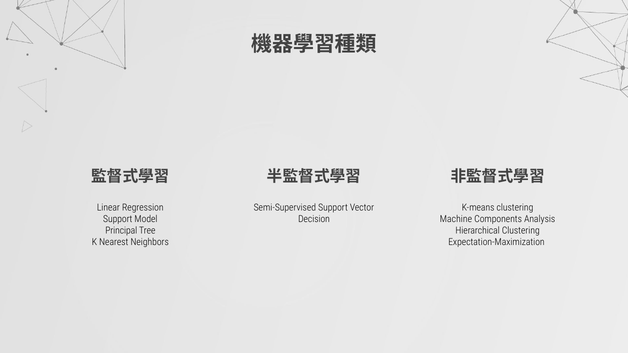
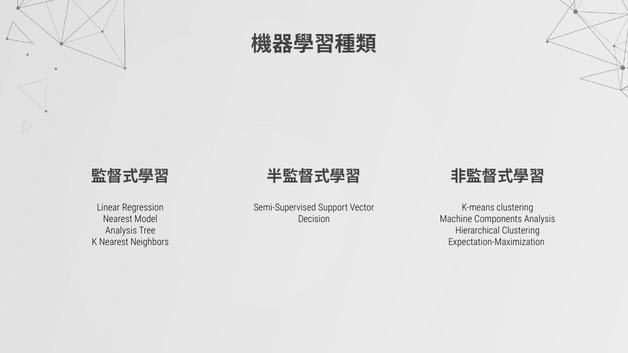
Support: Support -> Nearest (118, 219)
Principal: Principal -> Analysis (121, 231)
